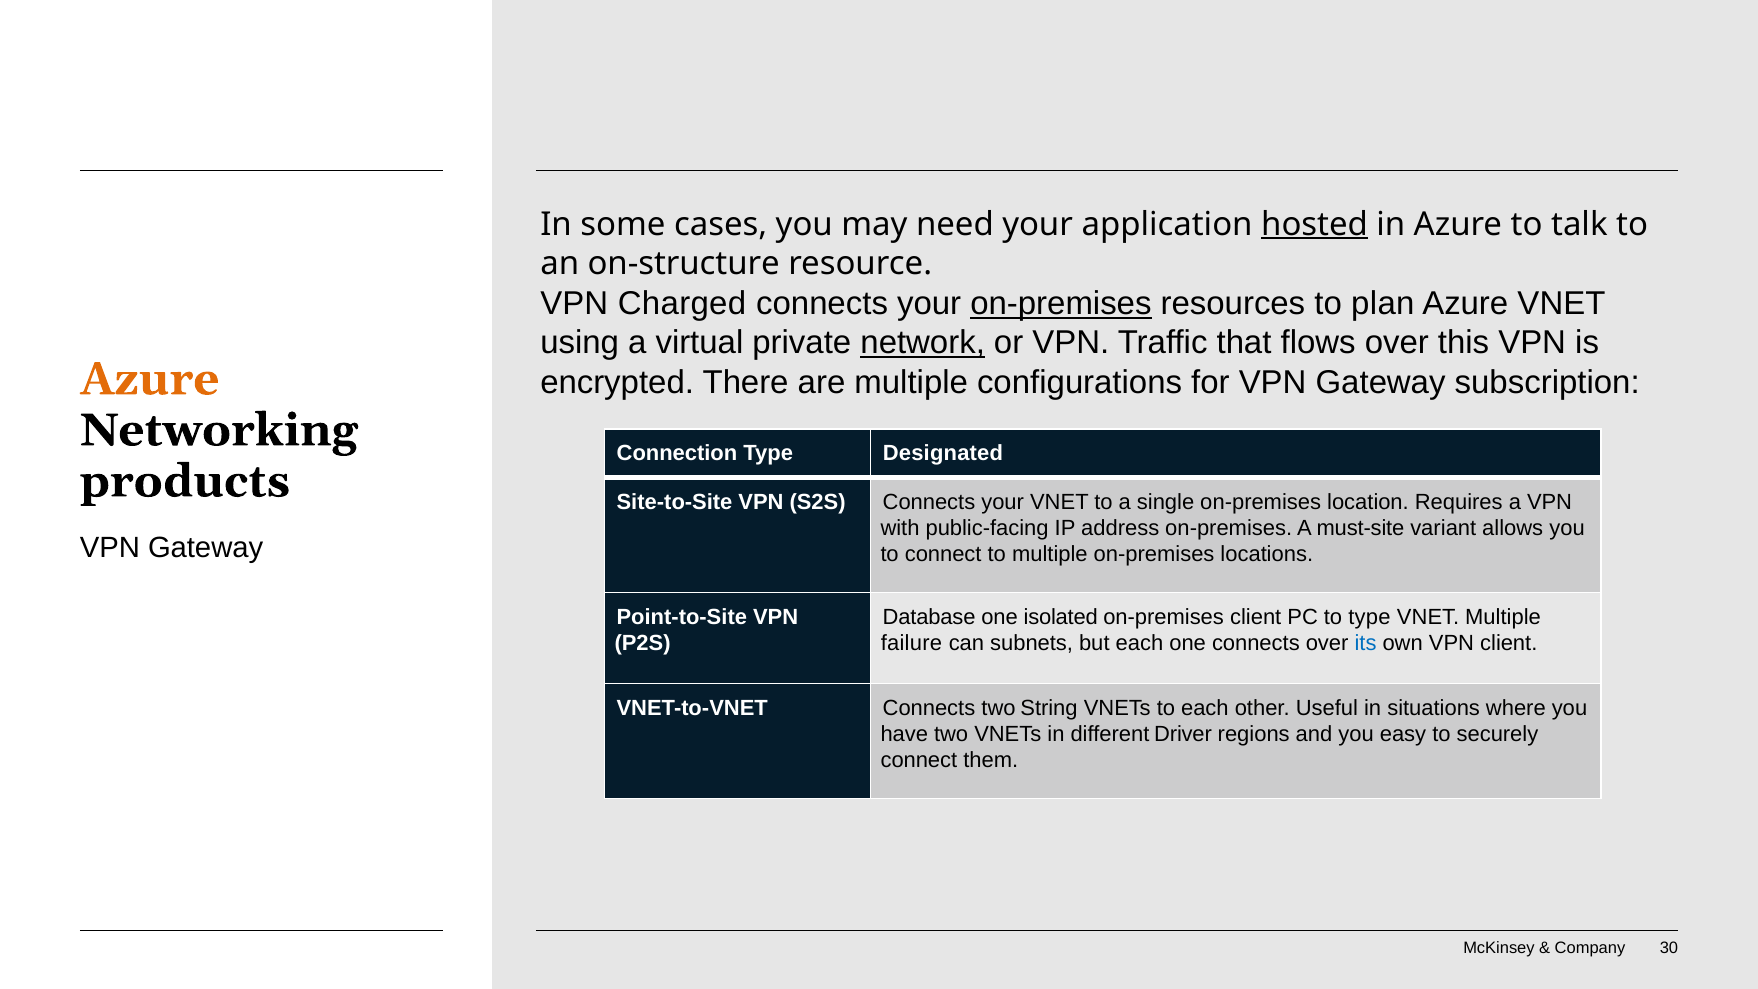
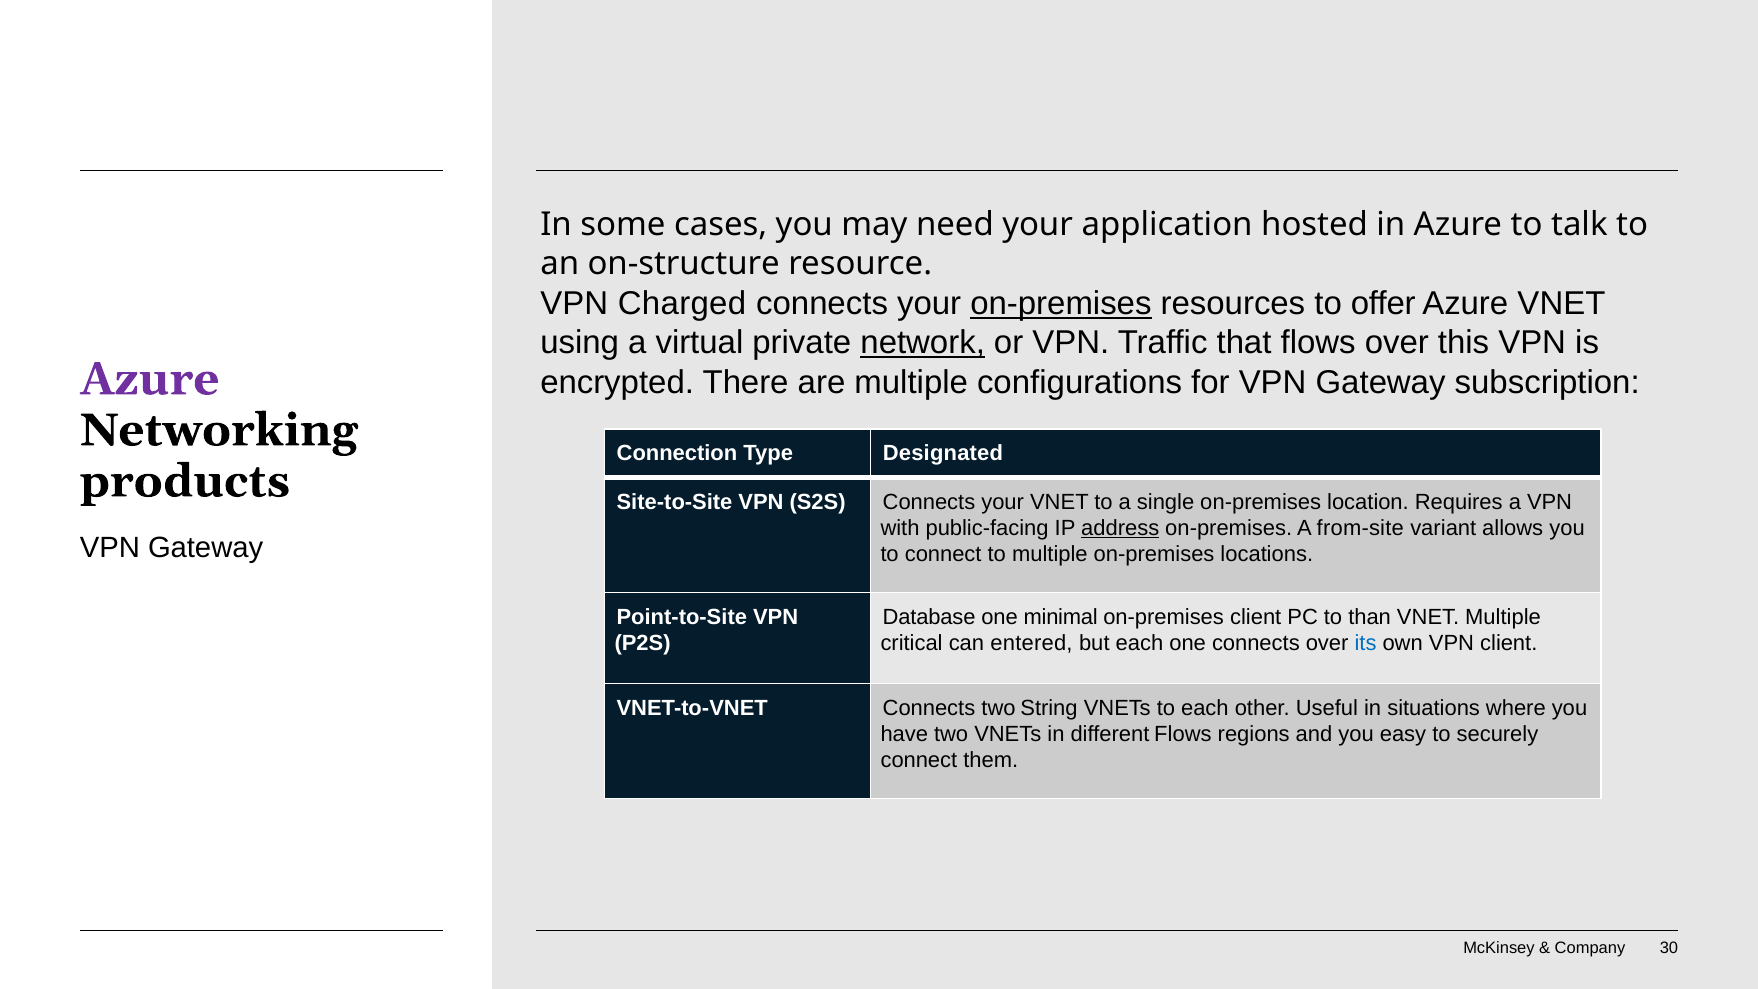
hosted underline: present -> none (1315, 224)
plan: plan -> offer (1383, 303)
Azure colour: orange -> purple (150, 379)
address underline: none -> present (1120, 528)
must-site: must-site -> from-site (1360, 528)
isolated: isolated -> minimal (1061, 617)
to type: type -> than (1370, 617)
failure: failure -> critical (912, 643)
subnets: subnets -> entered (1031, 643)
different Driver: Driver -> Flows (1183, 734)
